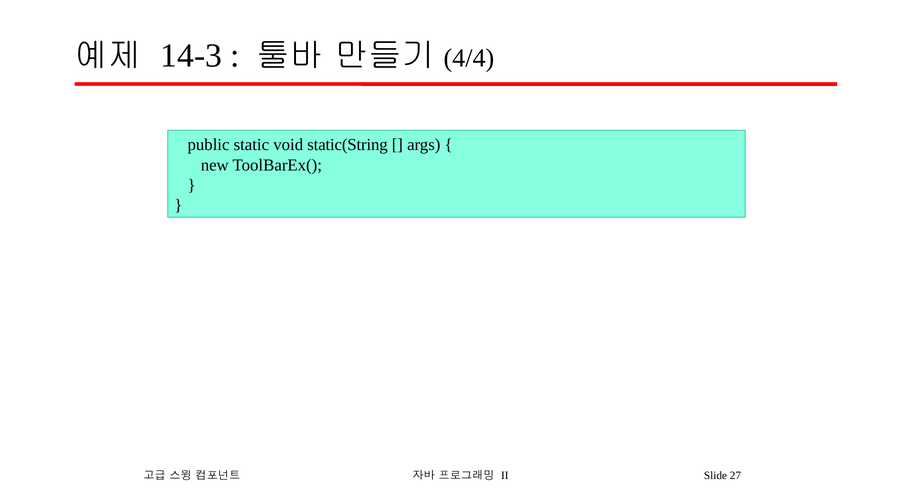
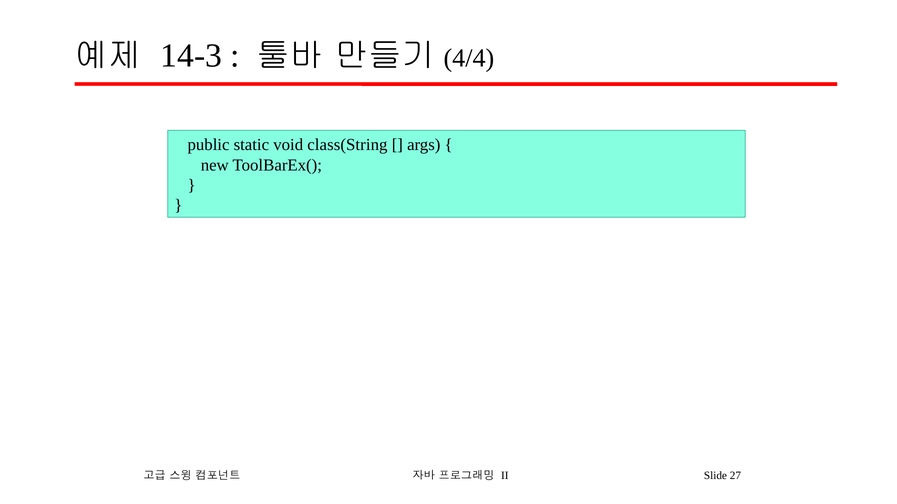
static(String: static(String -> class(String (347, 145)
